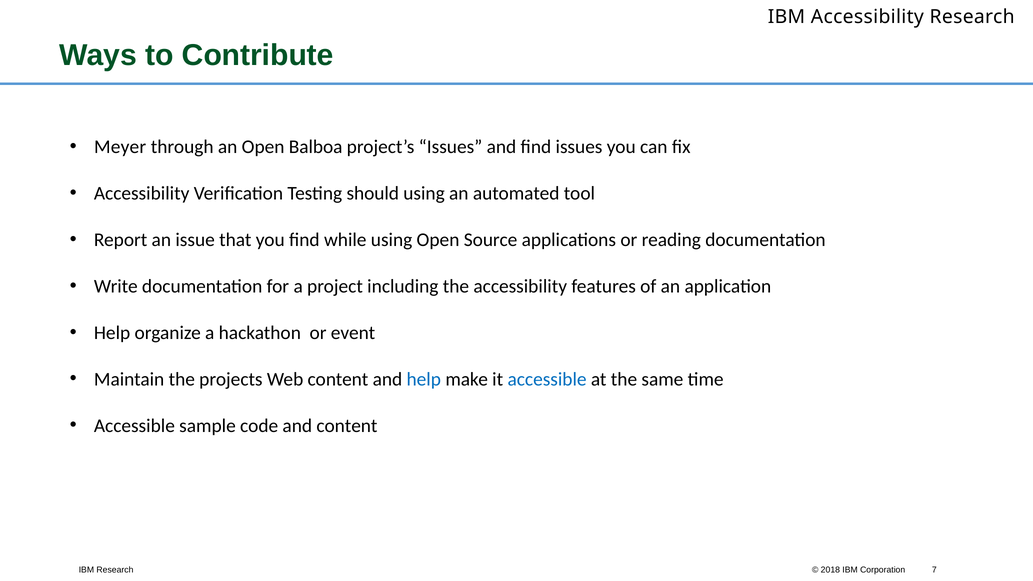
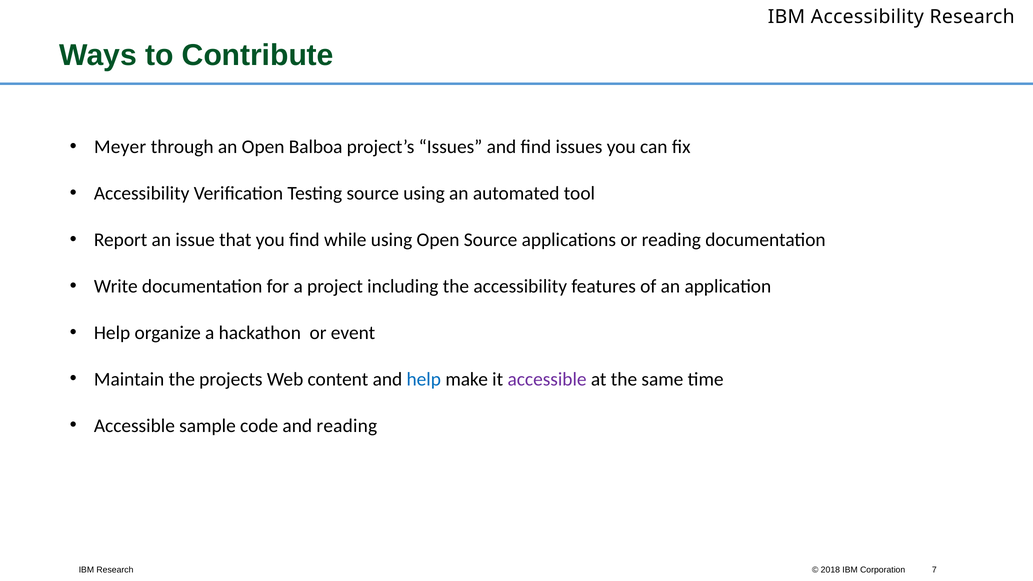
Testing should: should -> source (373, 193)
accessible colour: blue -> purple (547, 379)
and content: content -> reading (347, 426)
